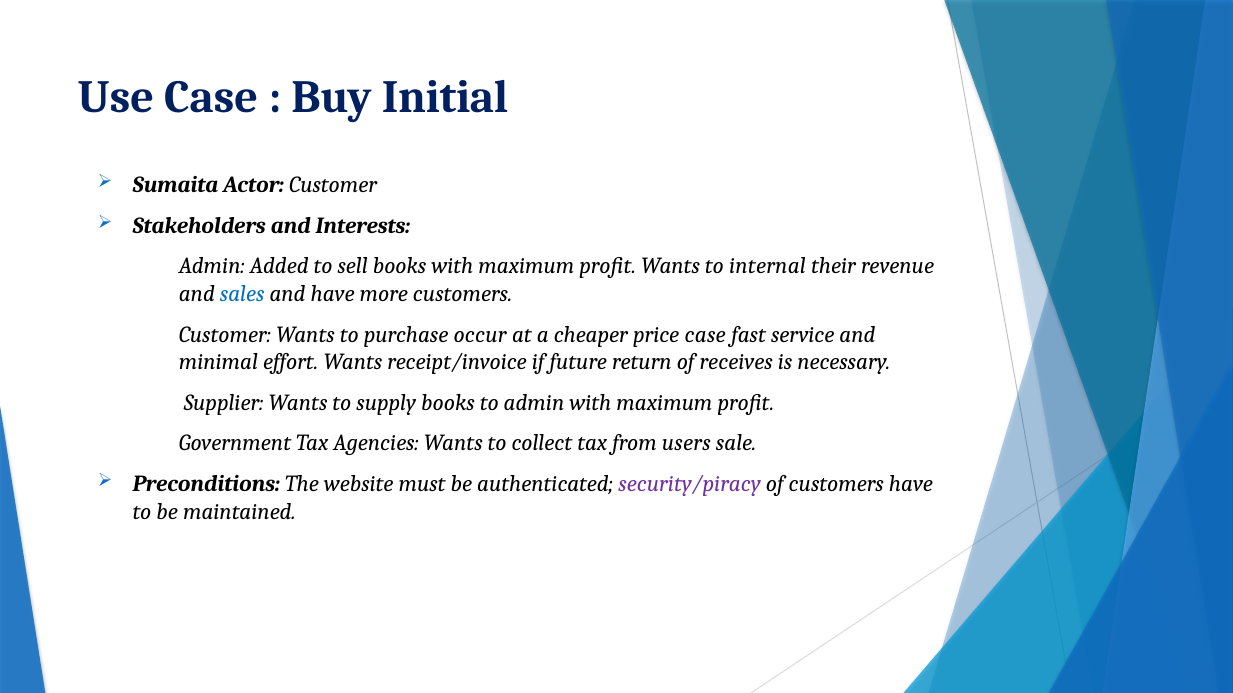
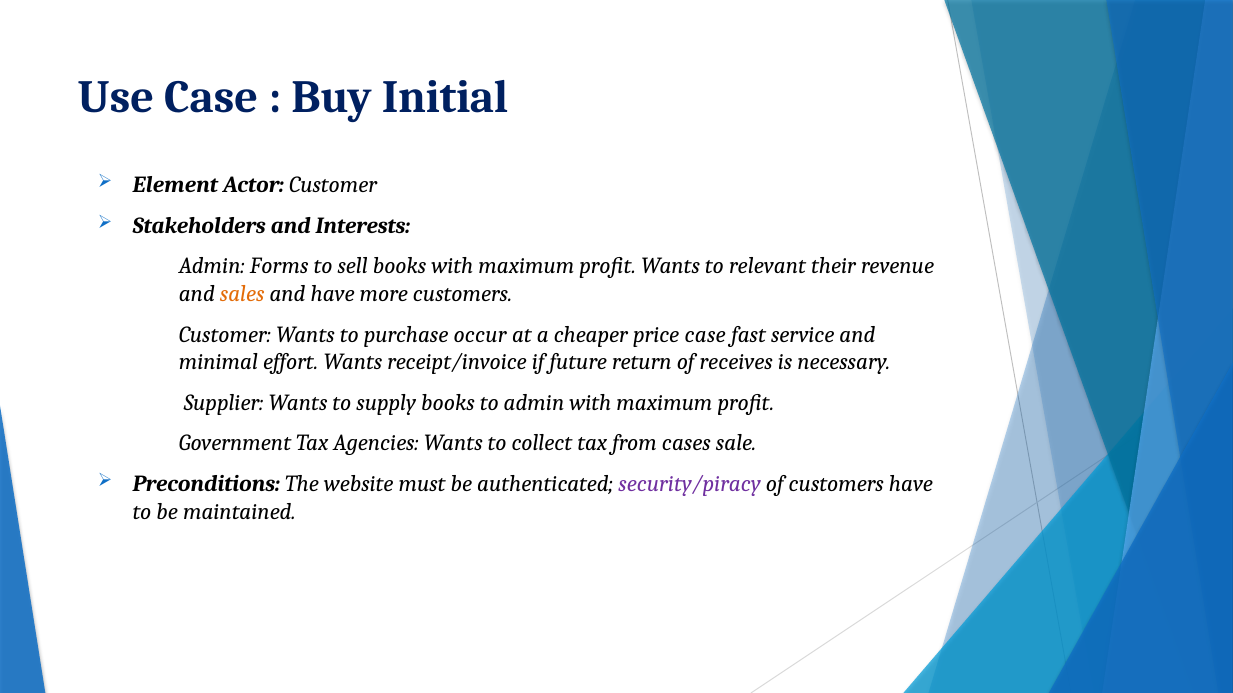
Sumaita: Sumaita -> Element (175, 185)
Added: Added -> Forms (279, 266)
internal: internal -> relevant (768, 266)
sales colour: blue -> orange (242, 294)
users: users -> cases (686, 444)
